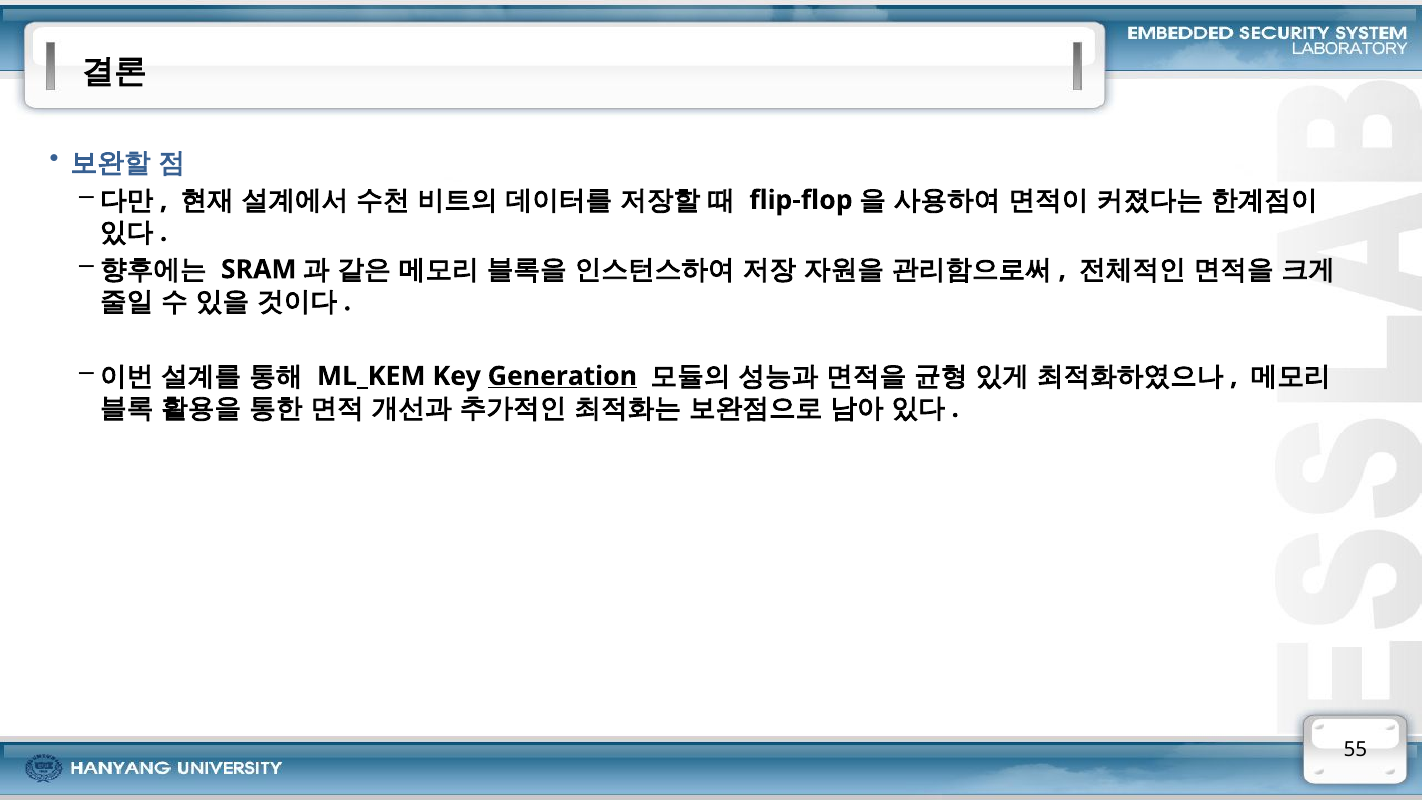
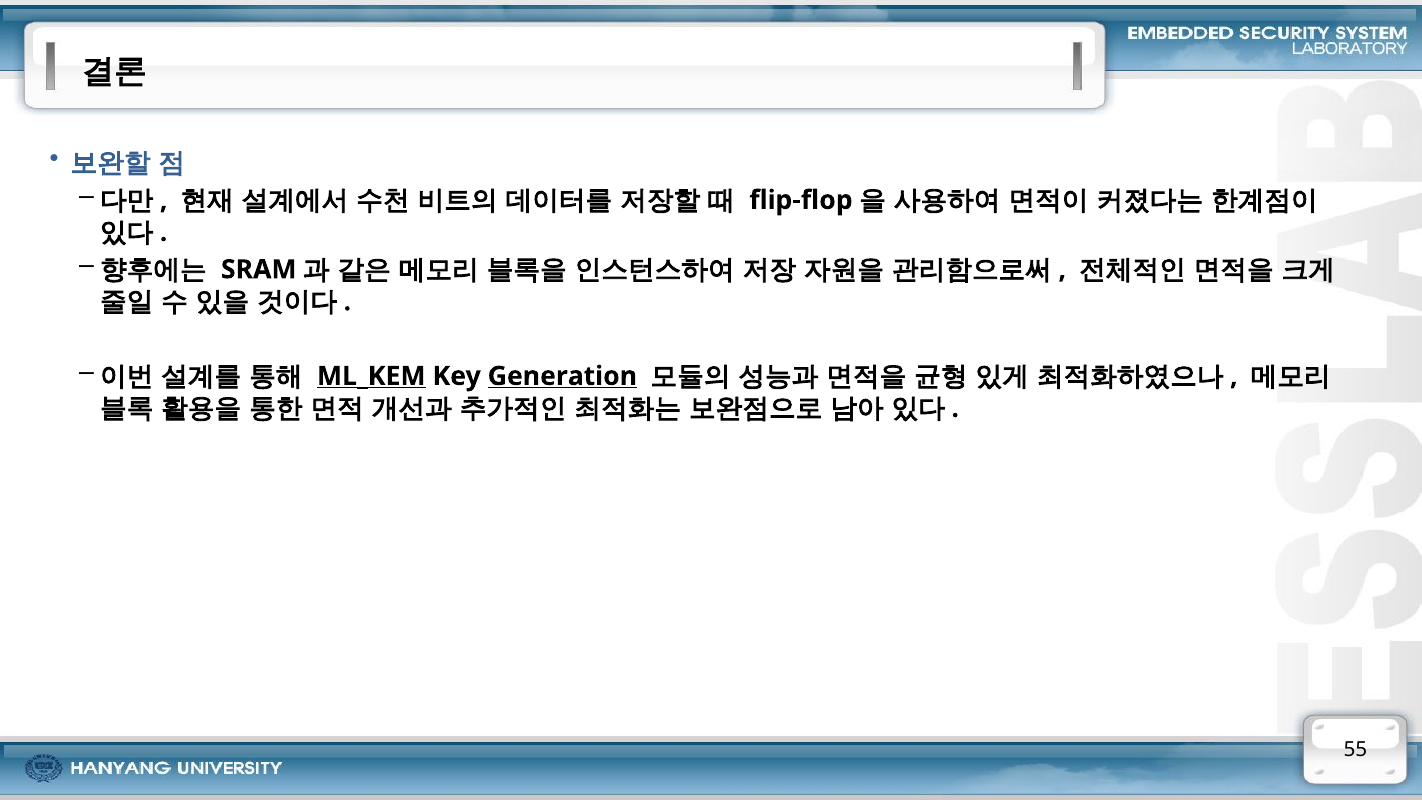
ML_KEM underline: none -> present (371, 376)
